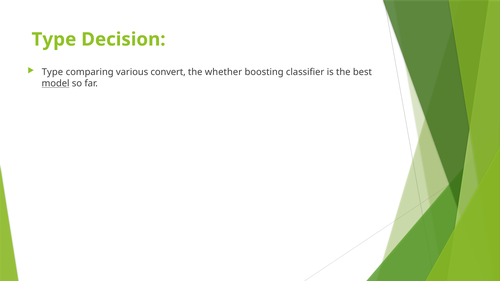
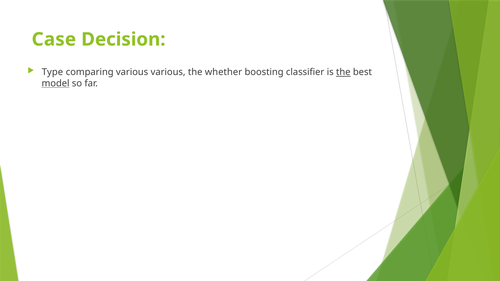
Type: Type -> Case (54, 39)
various convert: convert -> various (168, 72)
the underline: none -> present (343, 72)
